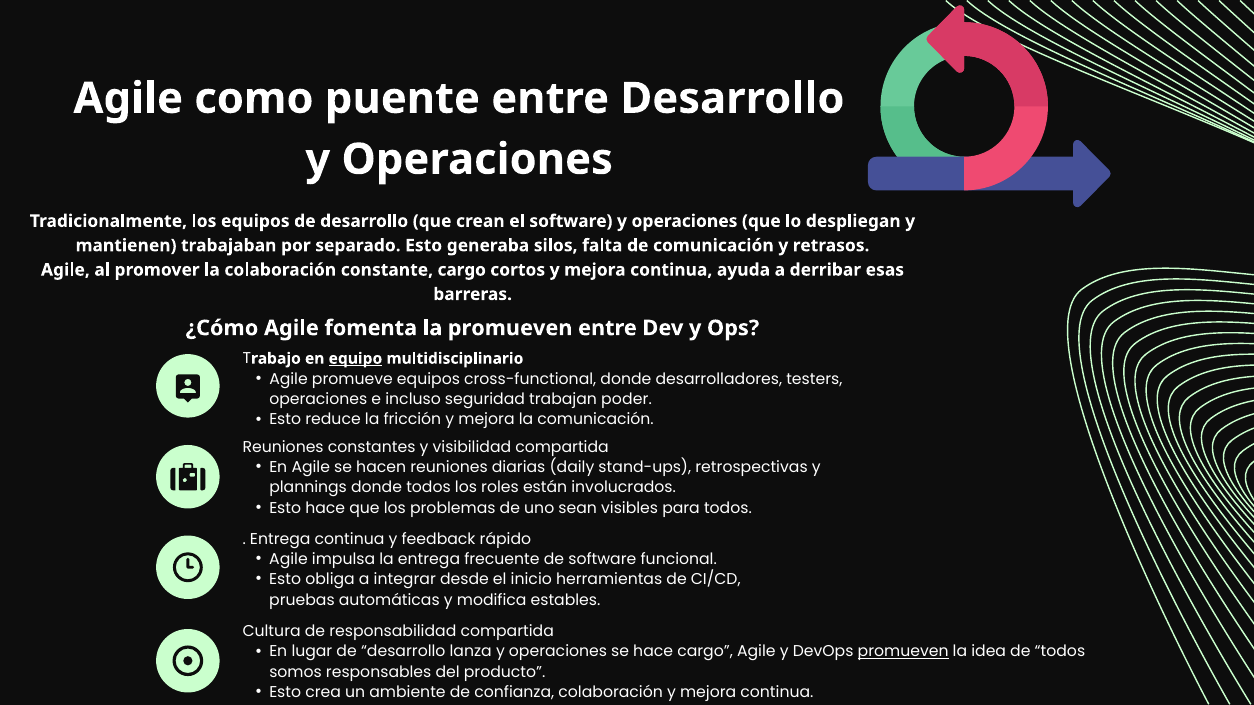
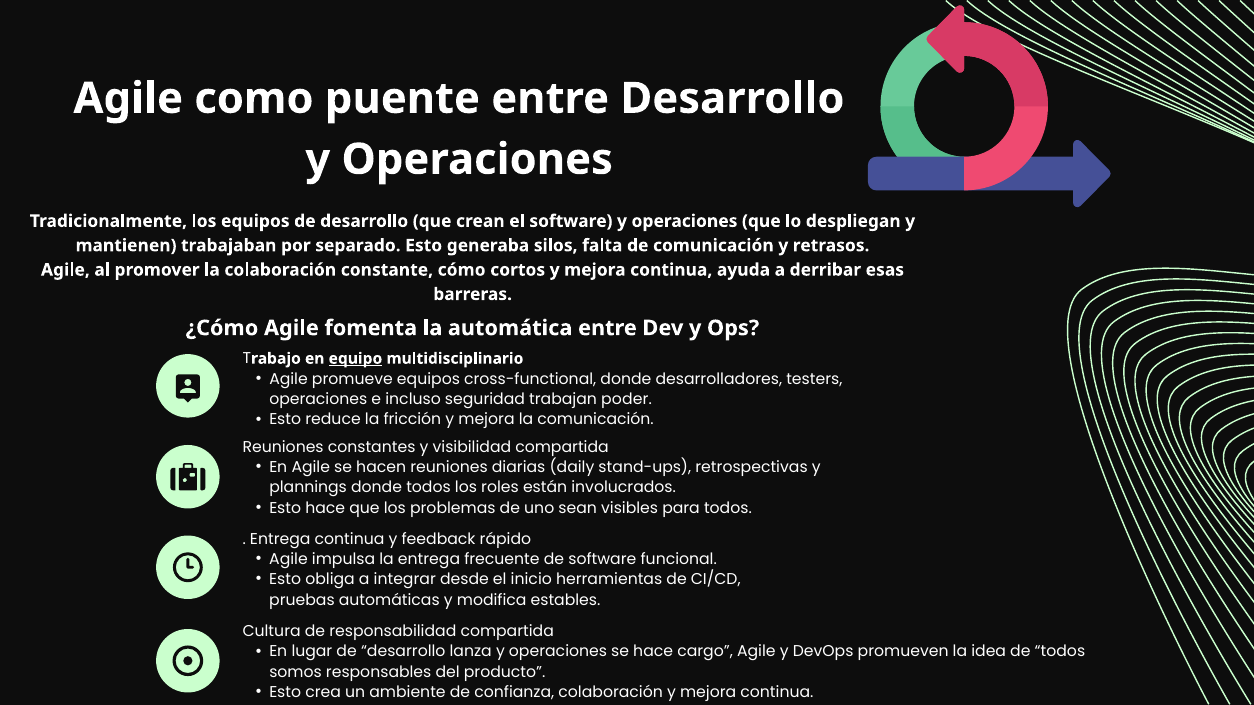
constante cargo: cargo -> cómo (462, 270)
la promueven: promueven -> automática (510, 328)
promueven underline: present -> none (903, 652)
